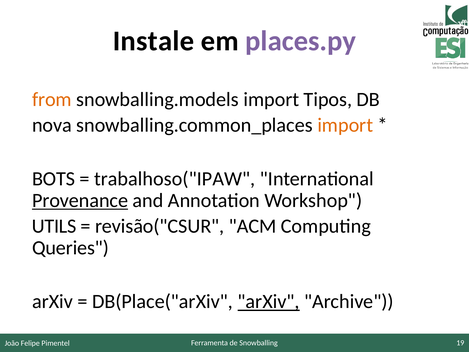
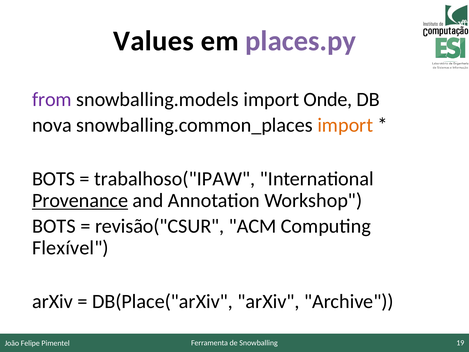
Instale: Instale -> Values (153, 41)
from colour: orange -> purple (52, 99)
Tipos: Tipos -> Onde (328, 99)
UTILS: UTILS -> BOTS (54, 226)
Queries: Queries -> Flexível (70, 248)
arXiv underline: present -> none (269, 301)
